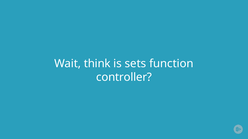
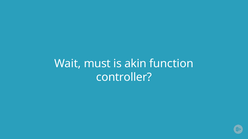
think: think -> must (97, 64)
sets: sets -> akin (136, 64)
